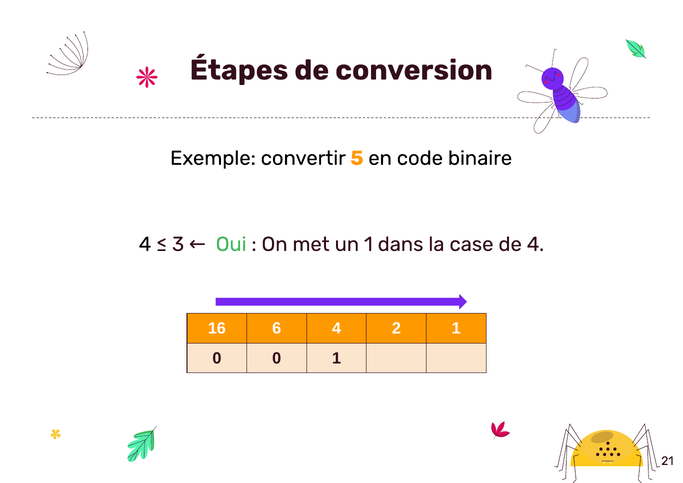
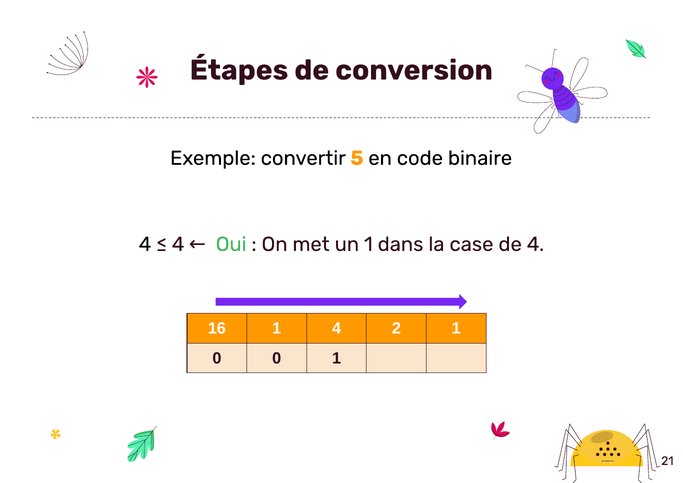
3: 3 -> 4 (178, 244)
16 6: 6 -> 1 (277, 329)
